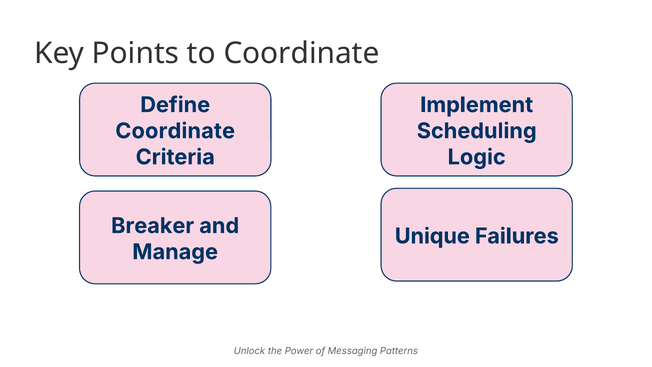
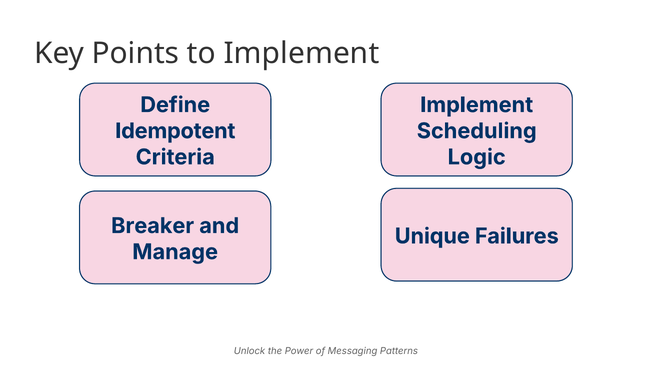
to Coordinate: Coordinate -> Implement (301, 54)
Coordinate: Coordinate -> Idempotent (175, 131)
